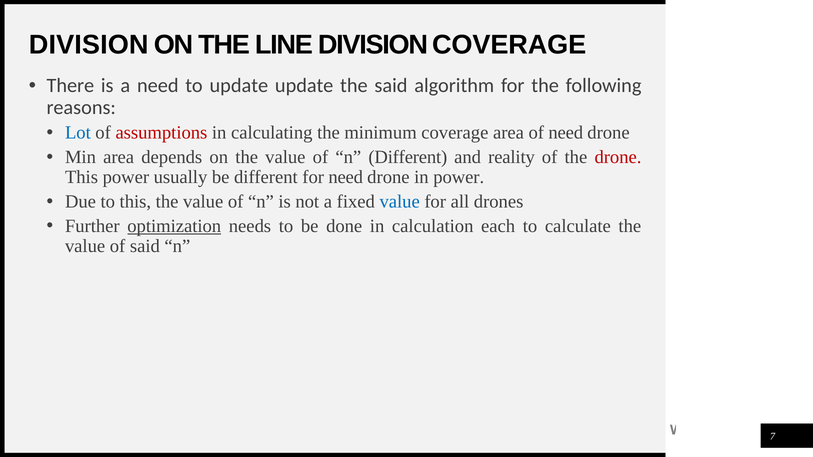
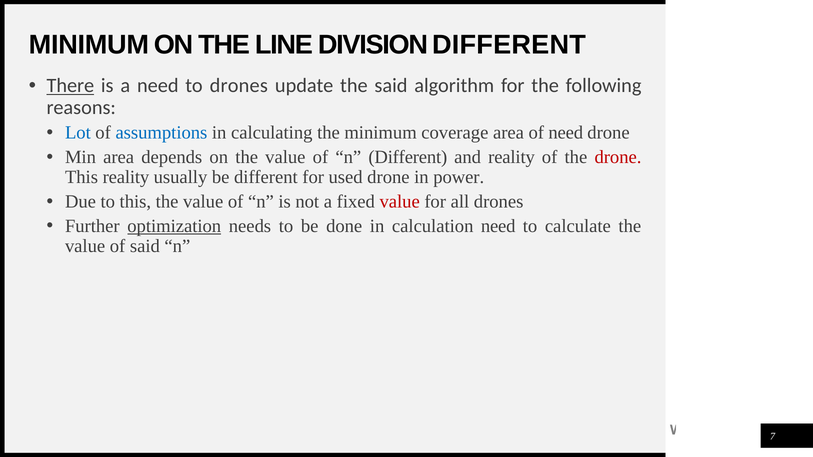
DIVISION: DIVISION -> MINIMUM (89, 45)
DIVISION COVERAGE: COVERAGE -> DIFFERENT (509, 45)
There underline: none -> present (70, 86)
to update: update -> drones (239, 86)
assumptions colour: red -> blue (161, 133)
This power: power -> reality (126, 177)
for need: need -> used (346, 177)
value colour: blue -> red (400, 202)
calculation each: each -> need (498, 226)
